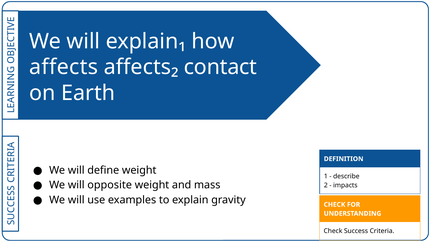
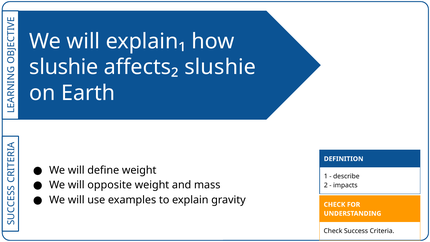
affects: affects -> slushie (64, 67)
affects₂ contact: contact -> slushie (220, 67)
